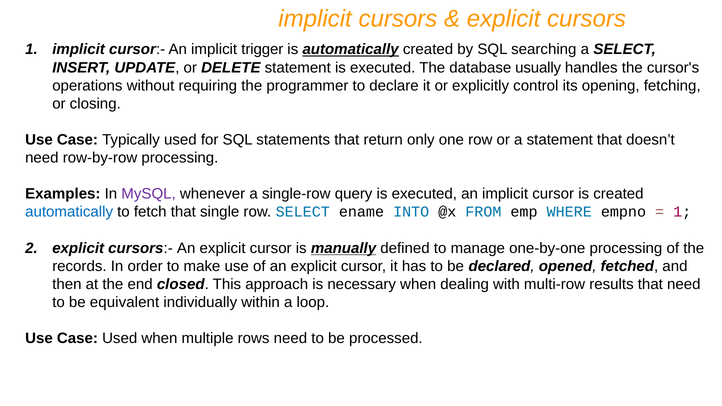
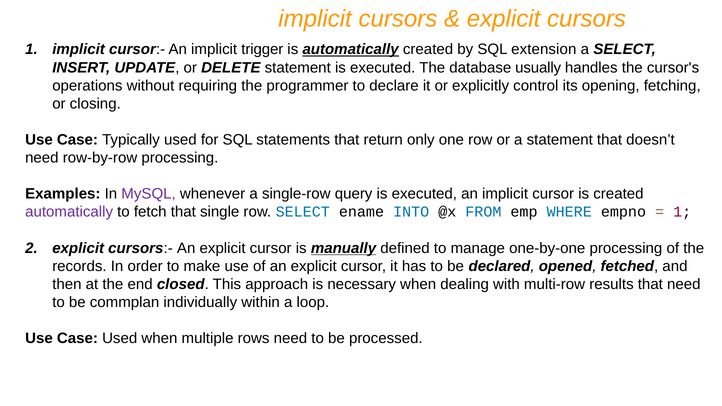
searching: searching -> extension (544, 50)
automatically colour: blue -> purple (69, 212)
equivalent: equivalent -> commplan (125, 302)
